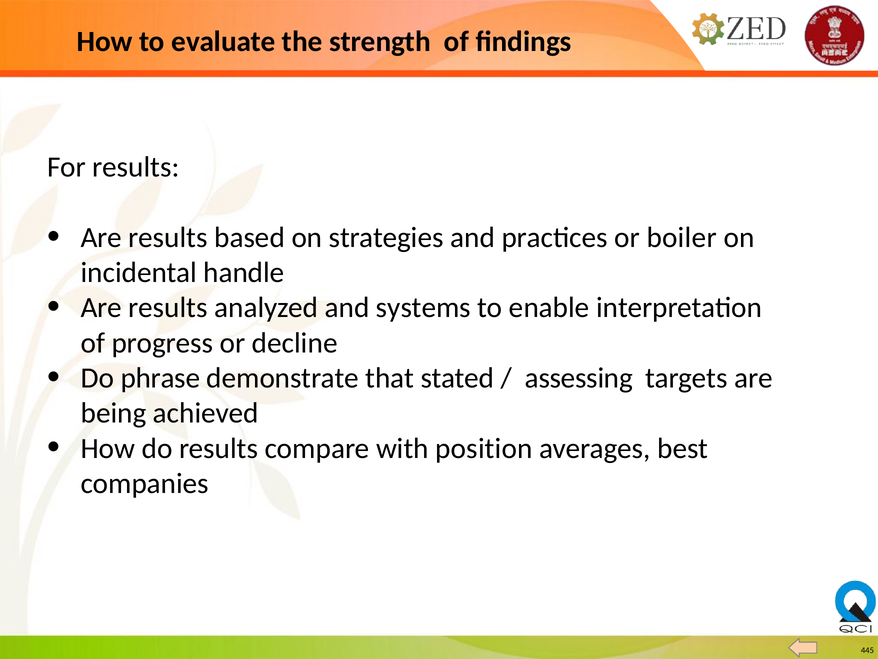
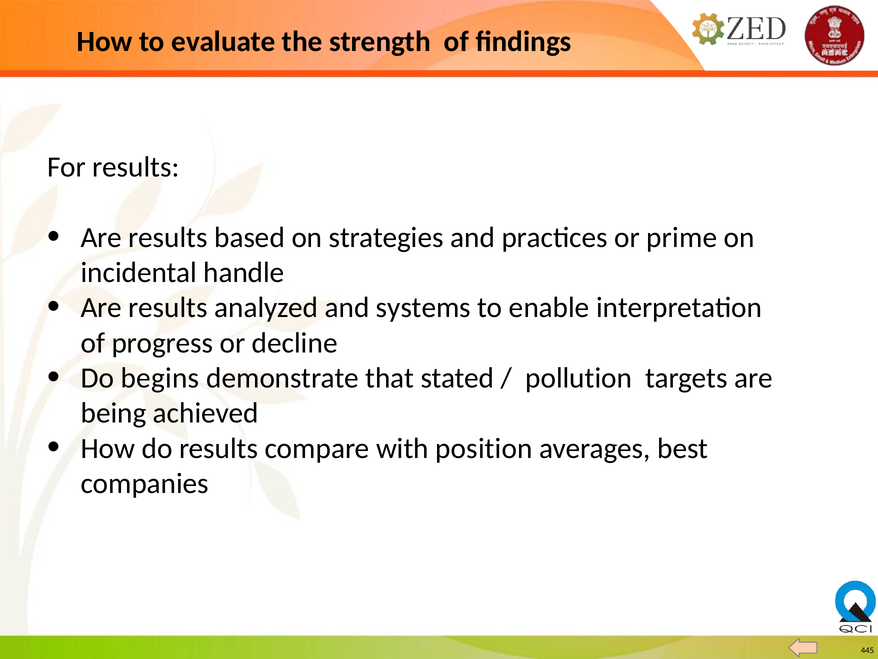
boiler: boiler -> prime (682, 237)
phrase: phrase -> begins (160, 378)
assessing: assessing -> pollution (579, 378)
